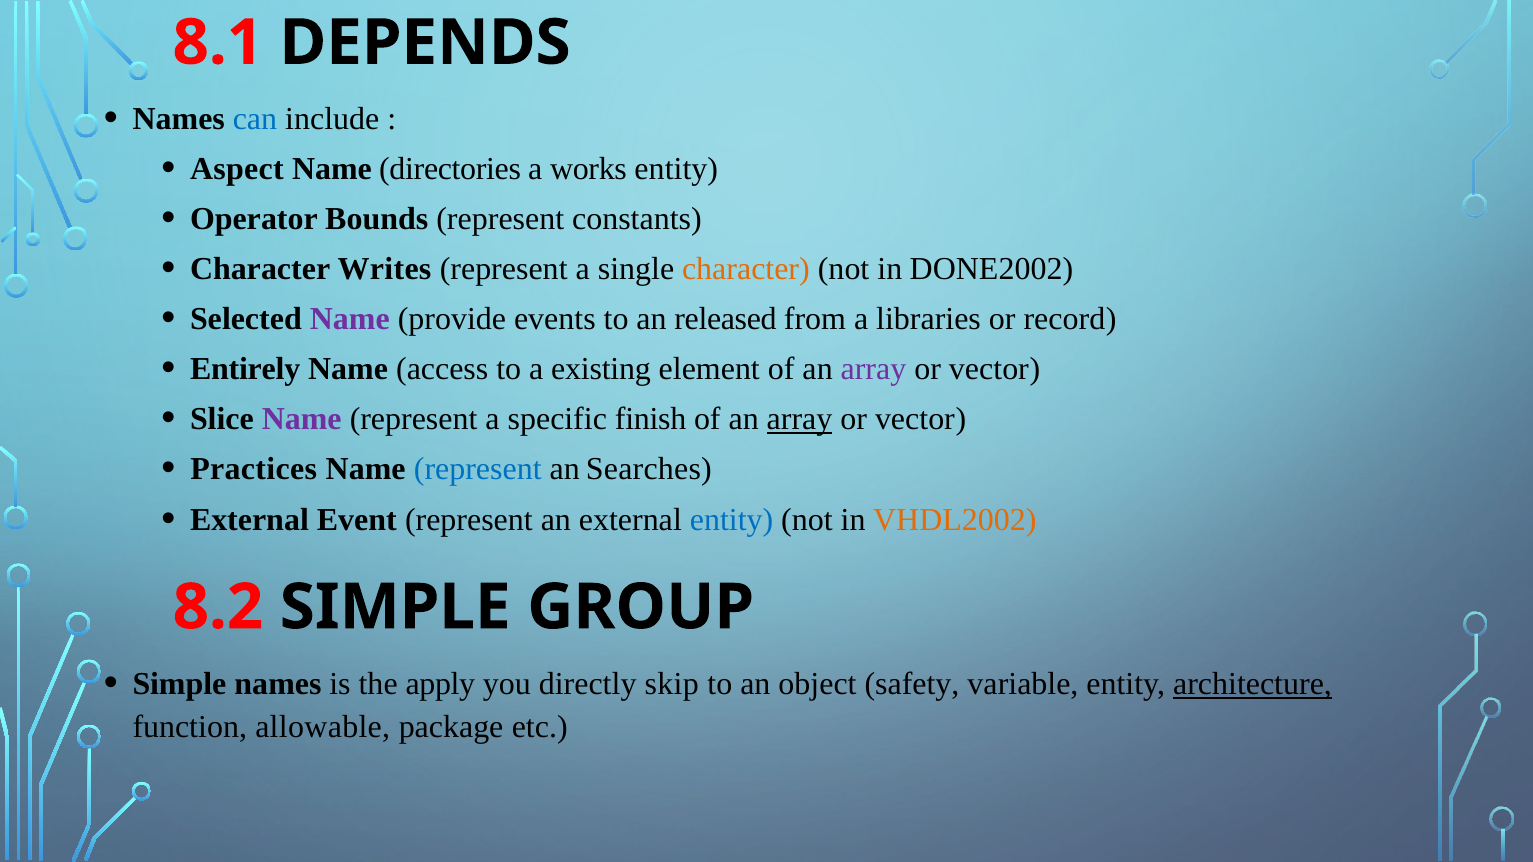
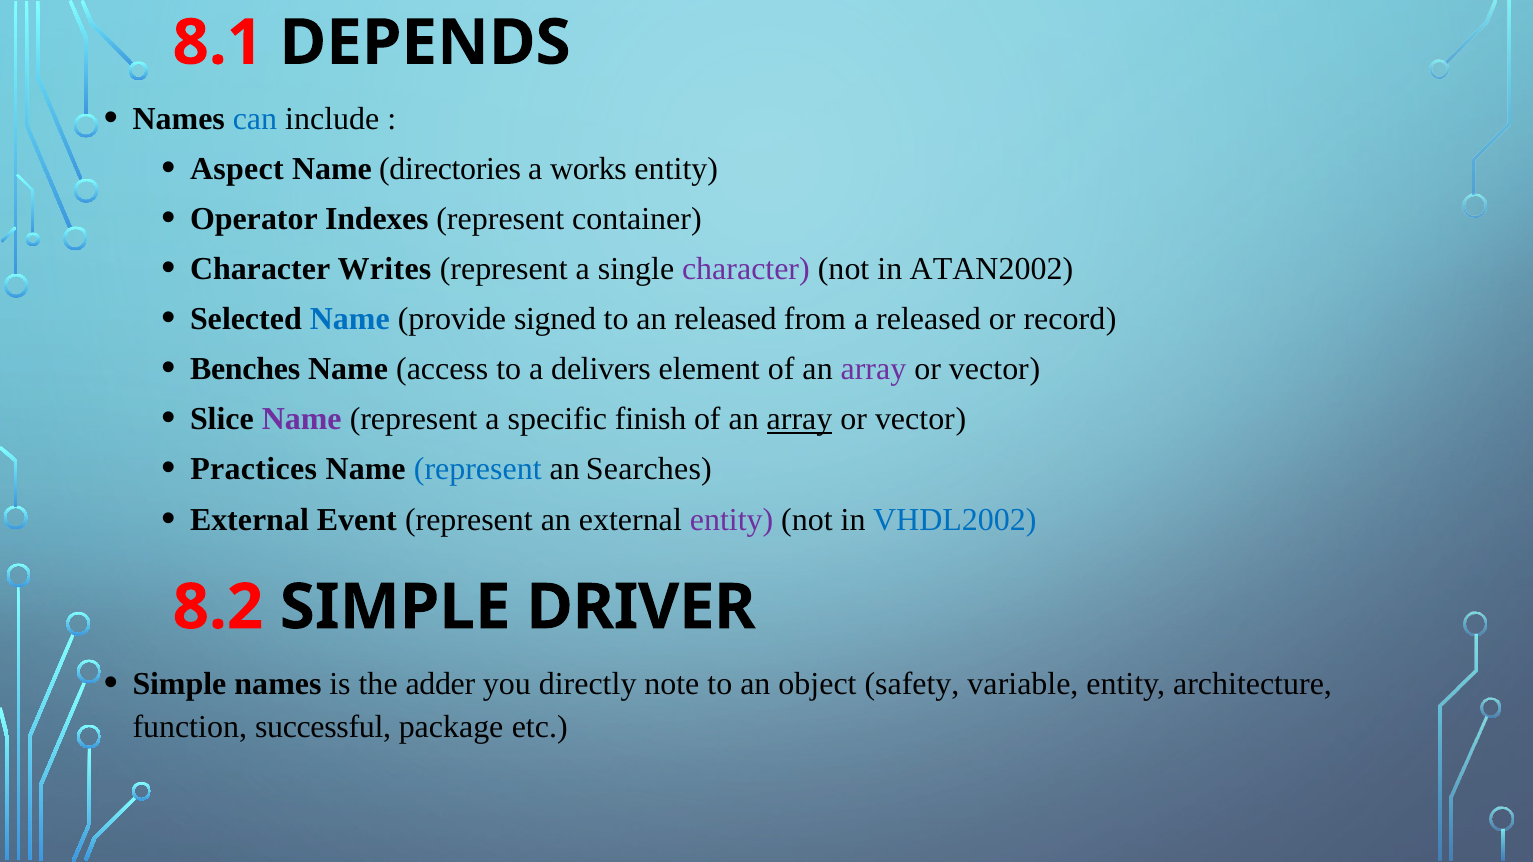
Bounds: Bounds -> Indexes (377, 219)
constants: constants -> container (637, 219)
character colour: orange -> purple (746, 269)
DONE2002: DONE2002 -> ATAN2002 (991, 269)
Name colour: purple -> blue (350, 319)
events: events -> signed (555, 319)
a libraries: libraries -> released (929, 319)
Entirely: Entirely -> Benches (245, 369)
existing: existing -> delivers (601, 369)
entity colour: blue -> purple (732, 520)
VHDL2002 colour: orange -> blue (955, 520)
GROUP: GROUP -> DRIVER (641, 607)
apply: apply -> adder (440, 685)
skip: skip -> note (672, 685)
architecture underline: present -> none (1253, 685)
allowable: allowable -> successful (323, 727)
